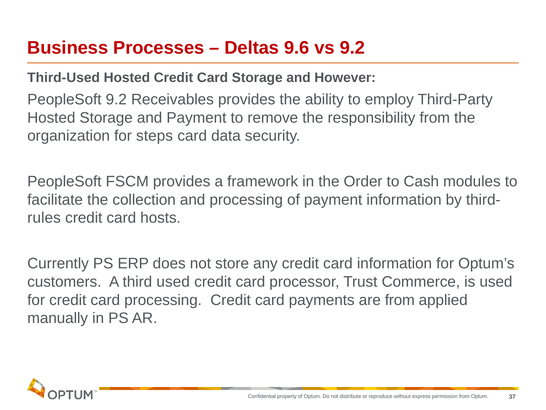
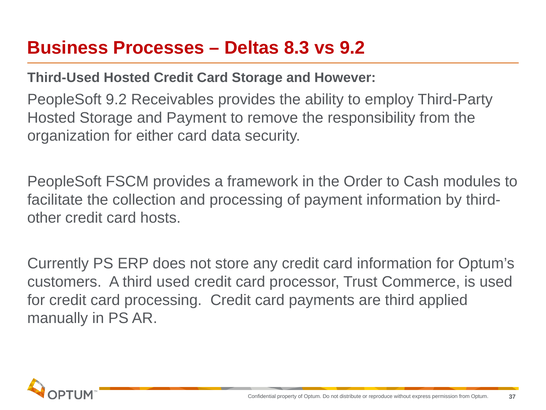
9.6: 9.6 -> 8.3 (297, 48)
steps: steps -> either (155, 136)
rules: rules -> other (44, 218)
are from: from -> third (400, 300)
